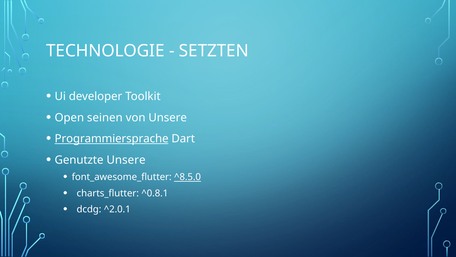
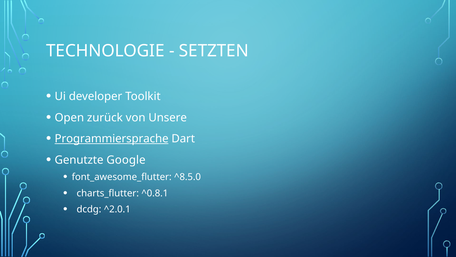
seinen: seinen -> zurück (105, 117)
Genutzte Unsere: Unsere -> Google (126, 160)
^8.5.0 underline: present -> none (187, 177)
